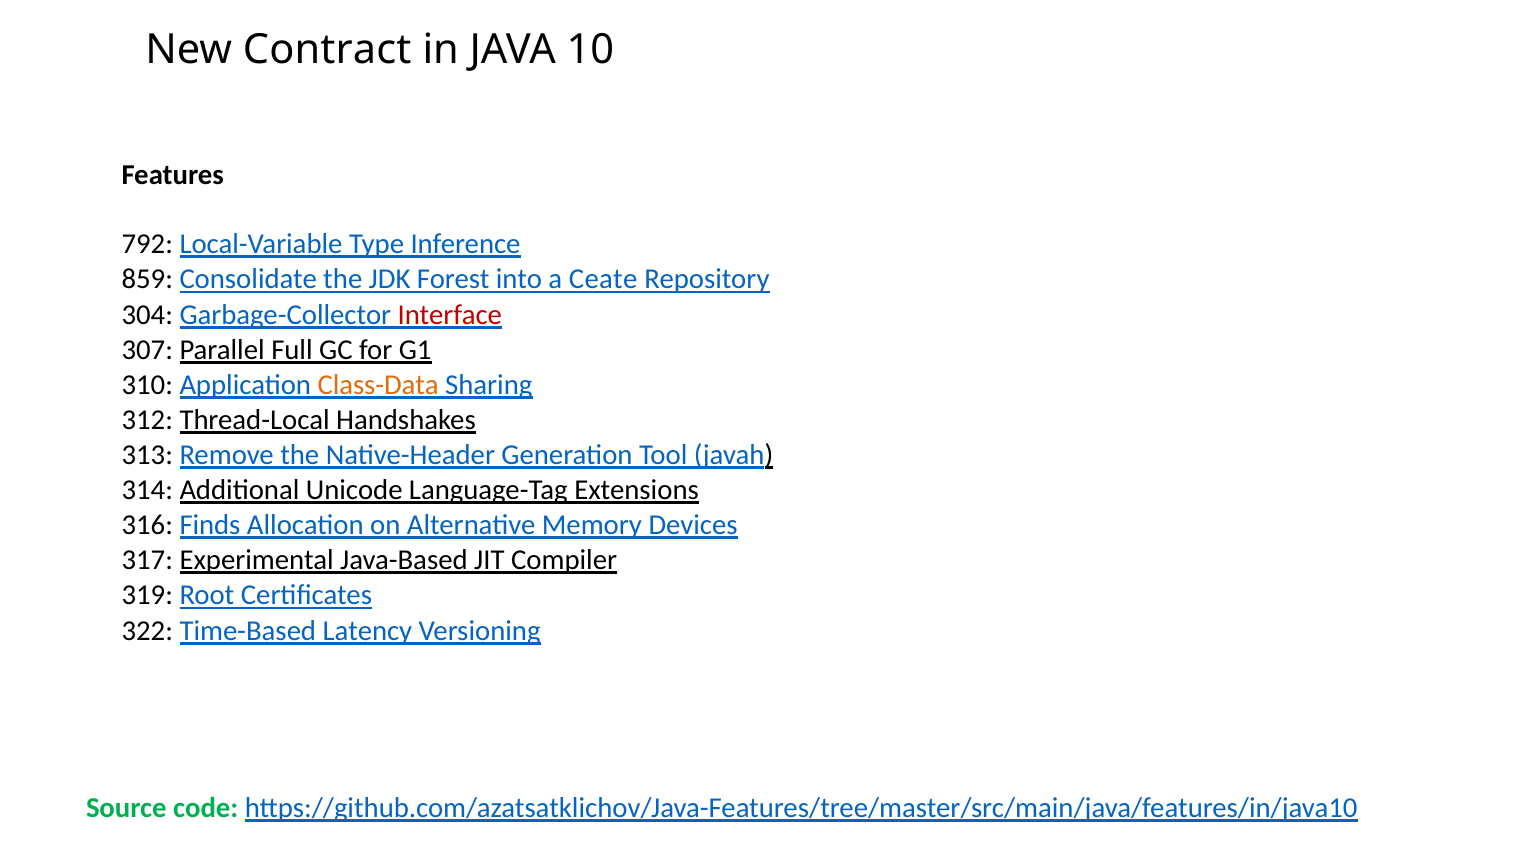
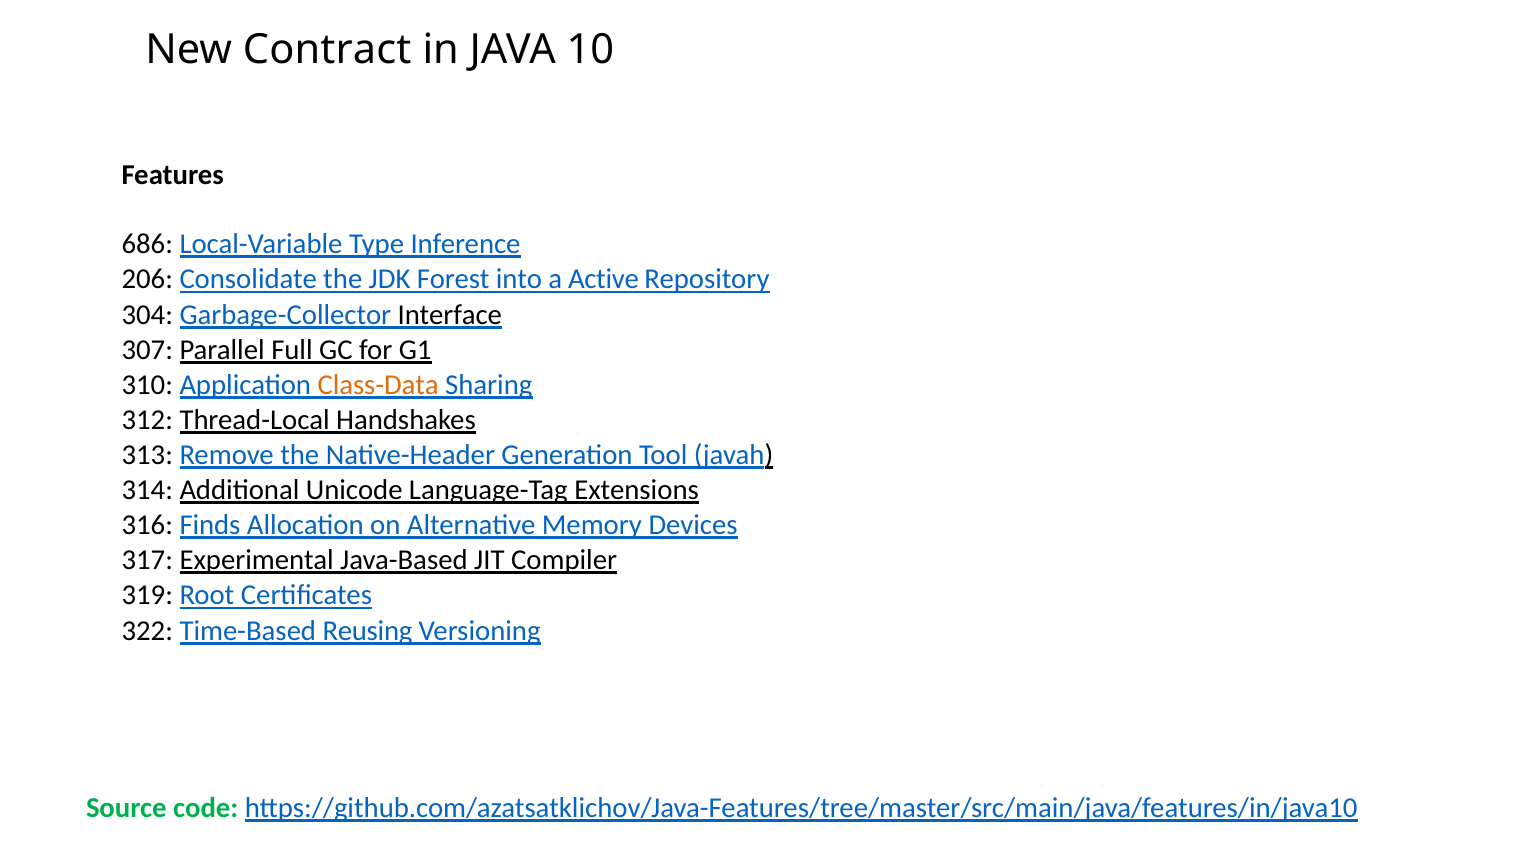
792: 792 -> 686 (147, 244)
859: 859 -> 206 (147, 279)
Ceate: Ceate -> Active (603, 279)
Interface colour: red -> black (450, 315)
Latency: Latency -> Reusing (367, 630)
